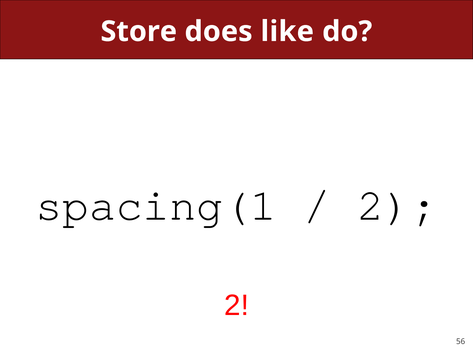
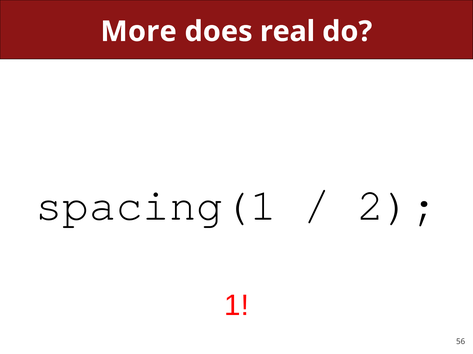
Store: Store -> More (139, 32)
like: like -> real (288, 32)
2: 2 -> 1 (237, 306)
